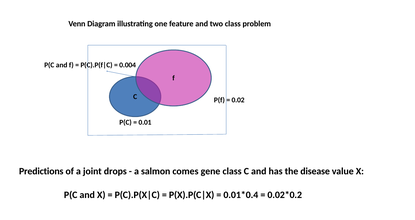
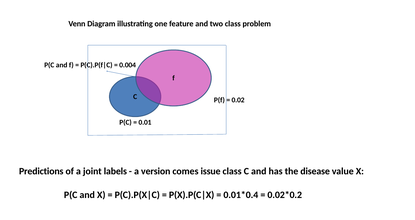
drops: drops -> labels (115, 171)
salmon: salmon -> version (156, 171)
gene: gene -> issue (211, 171)
